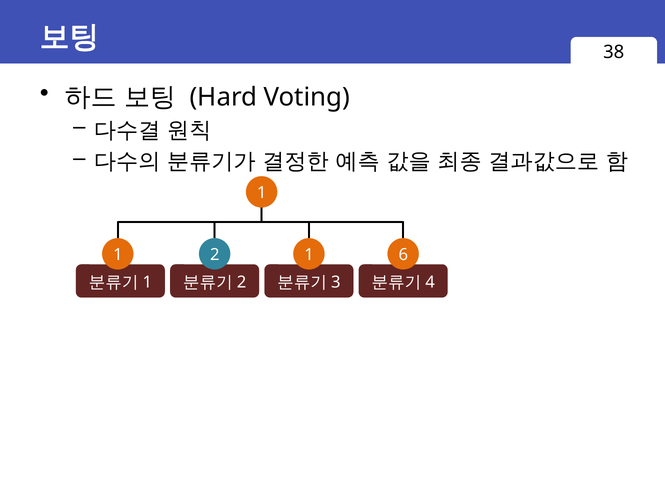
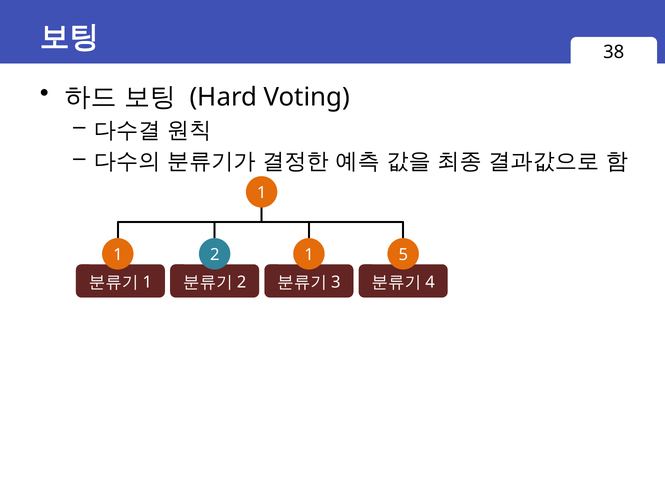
6: 6 -> 5 (403, 255)
